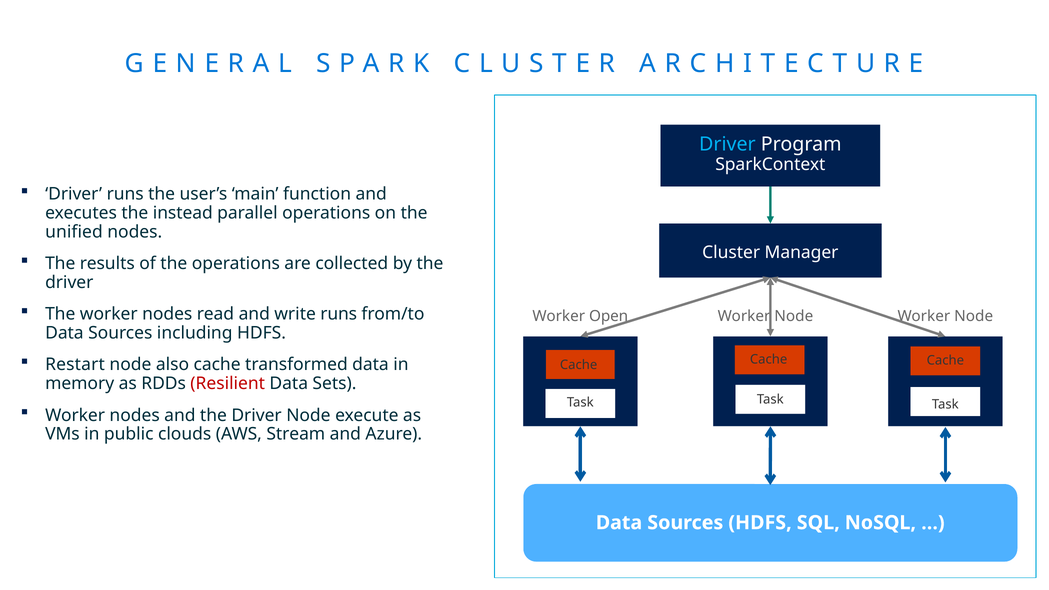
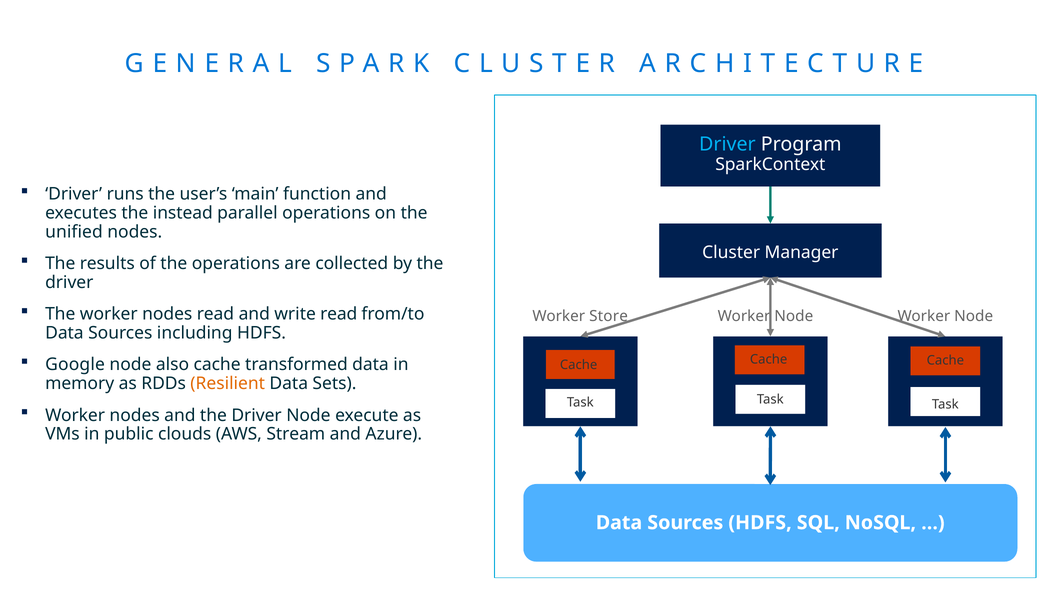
write runs: runs -> read (339, 314)
Open: Open -> Store (609, 316)
Restart: Restart -> Google (75, 365)
Resilient colour: red -> orange (228, 384)
